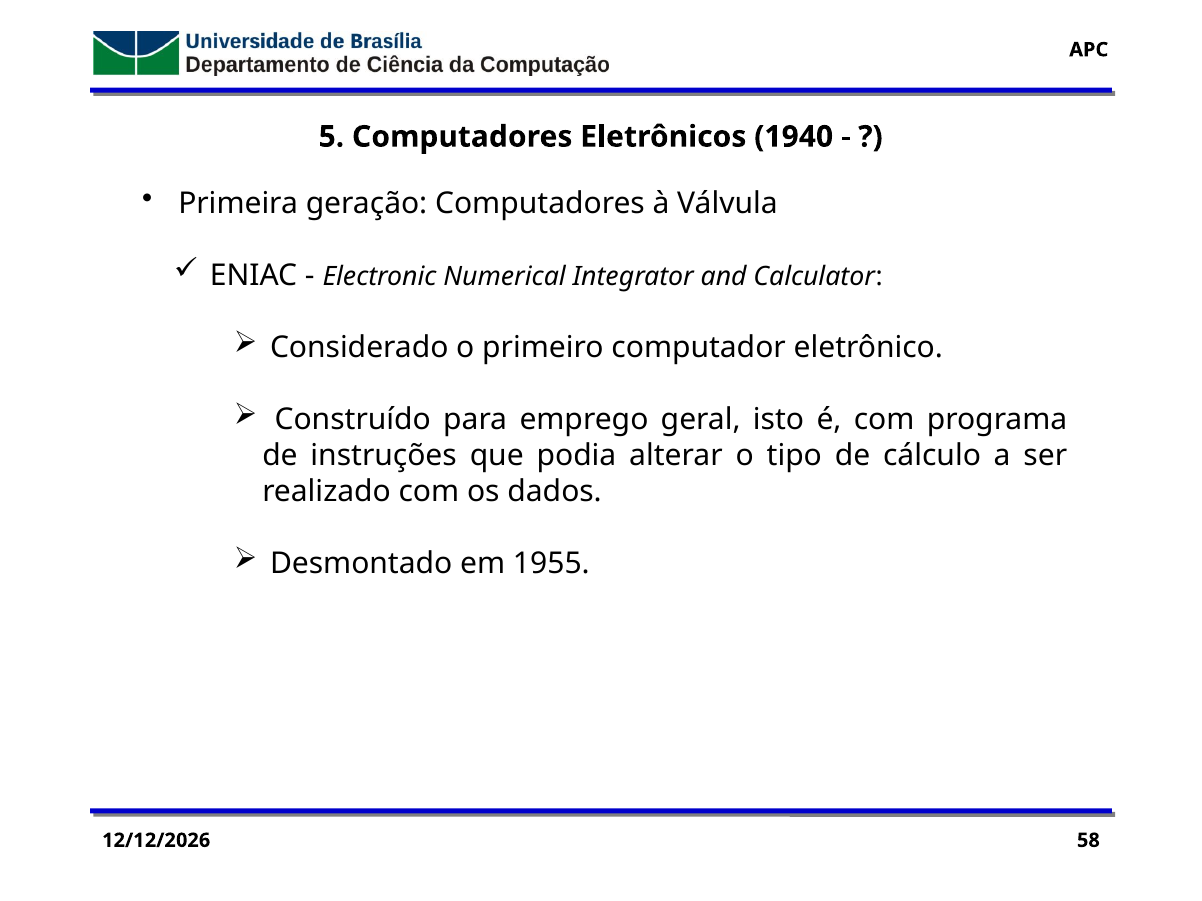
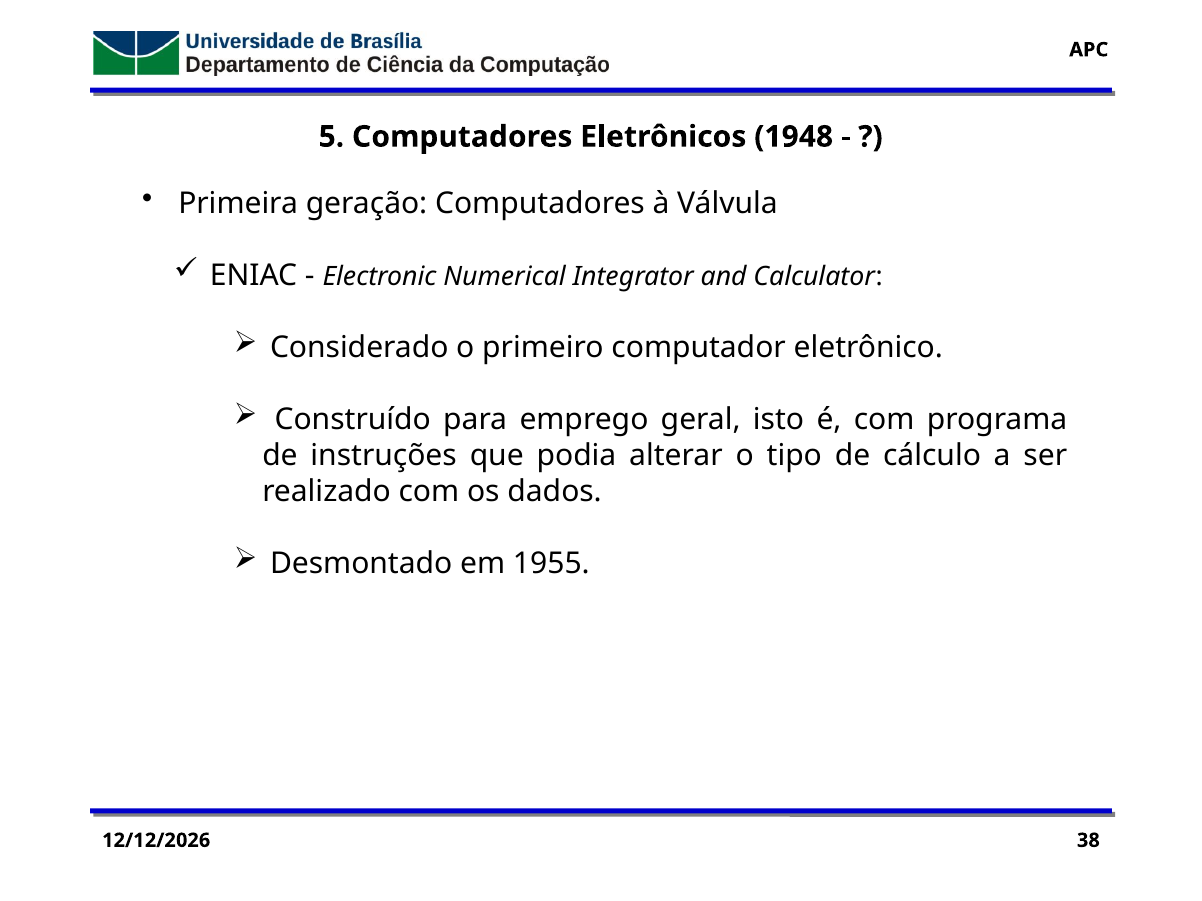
1940: 1940 -> 1948 (794, 137)
58: 58 -> 38 (1088, 841)
